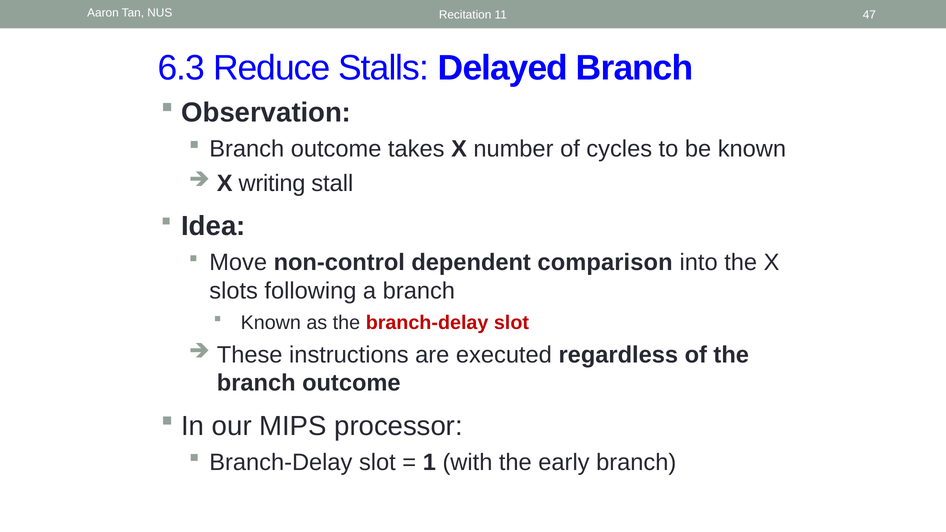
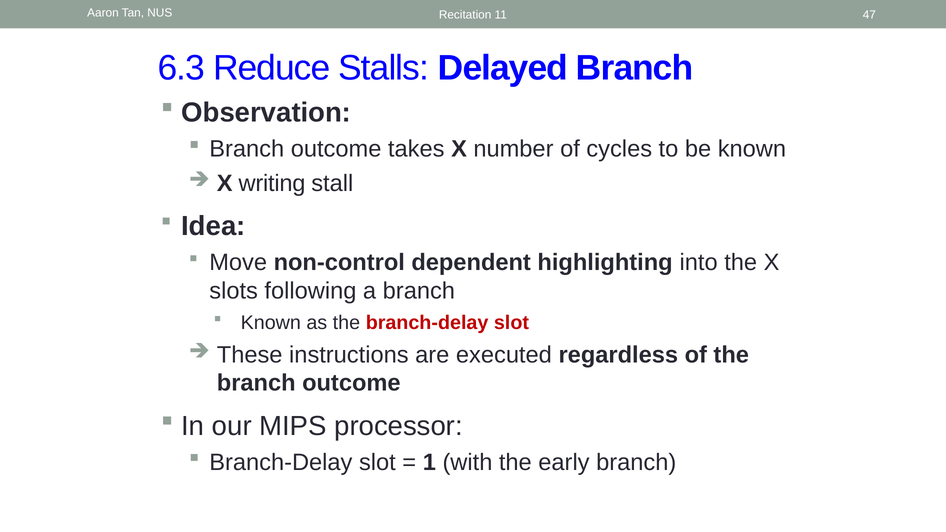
comparison: comparison -> highlighting (605, 263)
